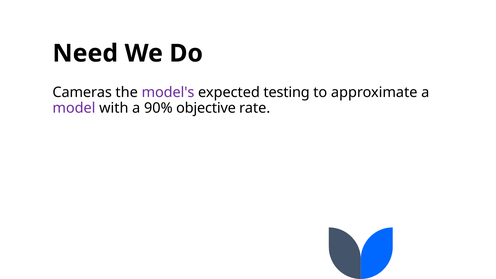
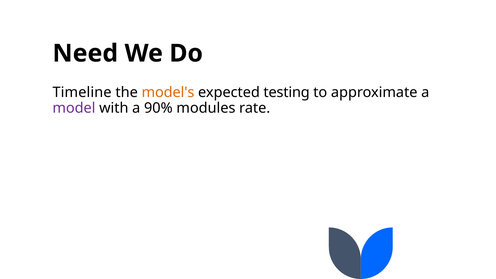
Cameras: Cameras -> Timeline (82, 92)
model's colour: purple -> orange (168, 92)
objective: objective -> modules (206, 108)
